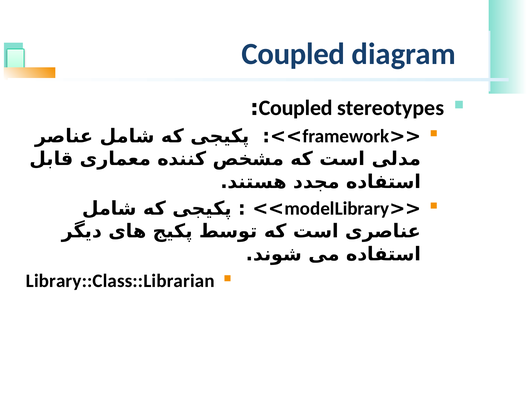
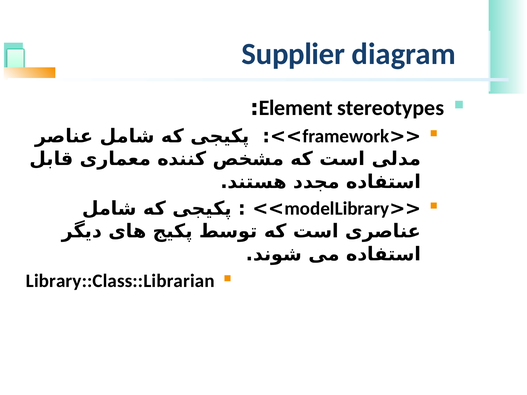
Coupled: Coupled -> Supplier (293, 54)
Coupled: Coupled -> Element (296, 108)
